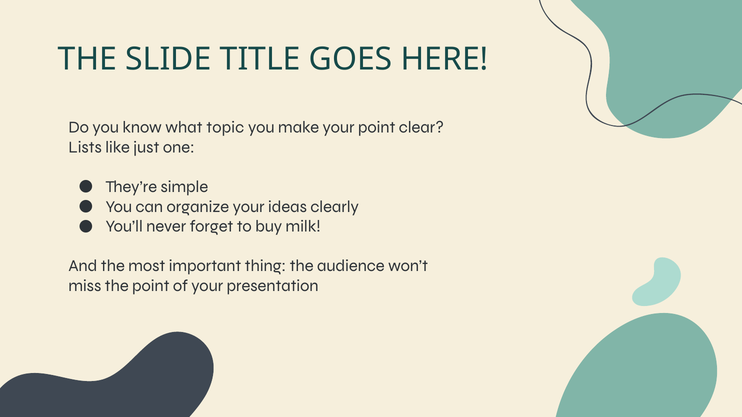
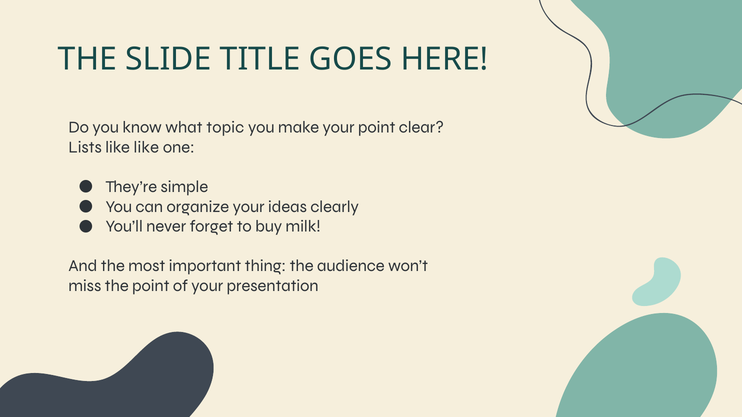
like just: just -> like (146, 147)
